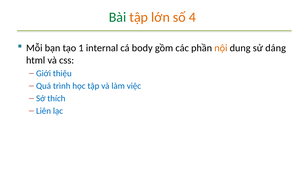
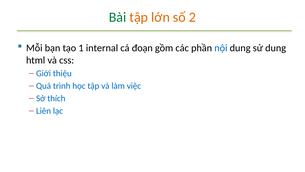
4: 4 -> 2 (193, 17)
body: body -> đoạn (142, 48)
nội colour: orange -> blue (221, 48)
sử dáng: dáng -> dung (276, 48)
